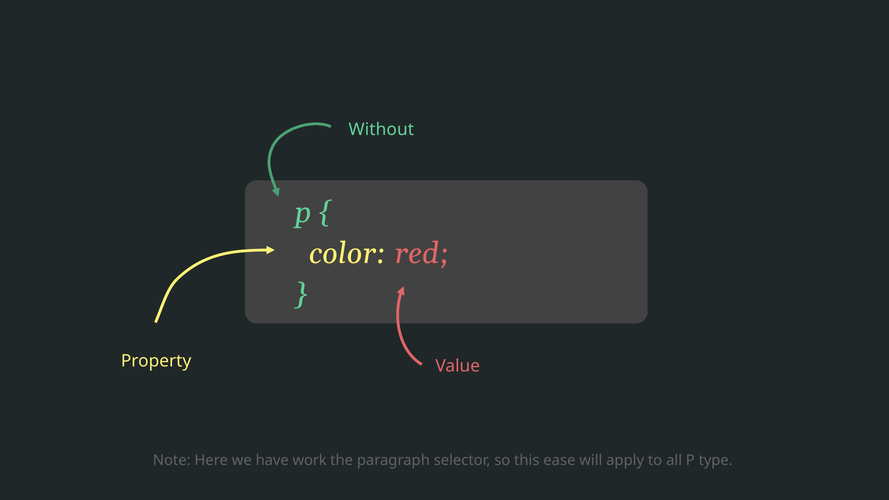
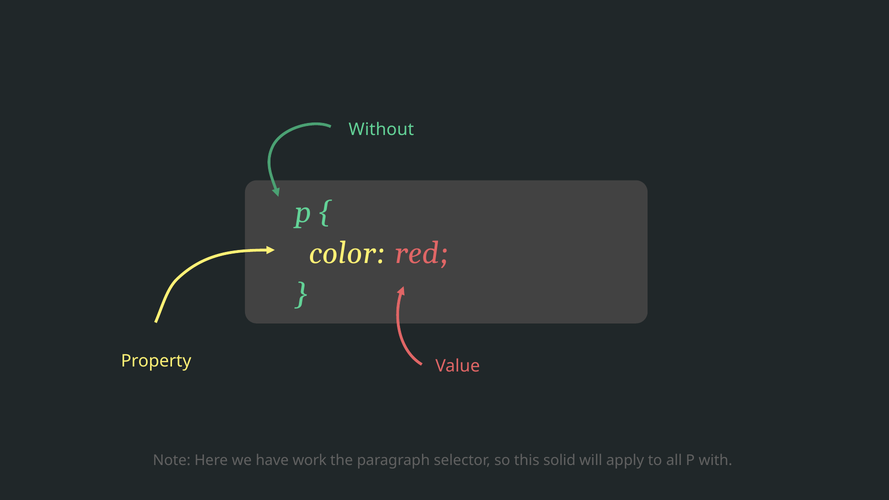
ease: ease -> solid (559, 461)
type: type -> with (716, 461)
